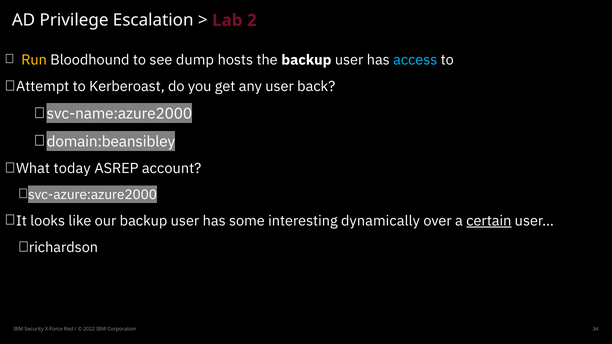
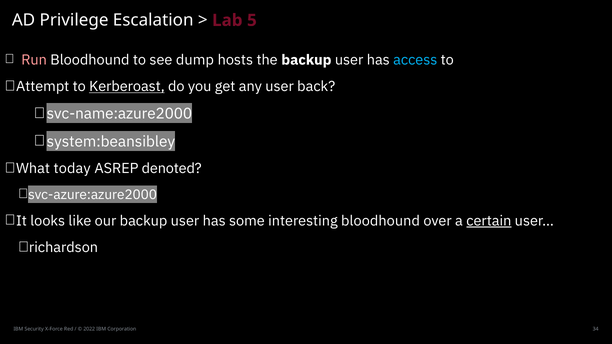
2: 2 -> 5 (252, 20)
Run colour: yellow -> pink (34, 60)
Kerberoast underline: none -> present (127, 87)
domain:beansibley: domain:beansibley -> system:beansibley (111, 142)
account: account -> denoted (172, 169)
interesting dynamically: dynamically -> bloodhound (381, 221)
